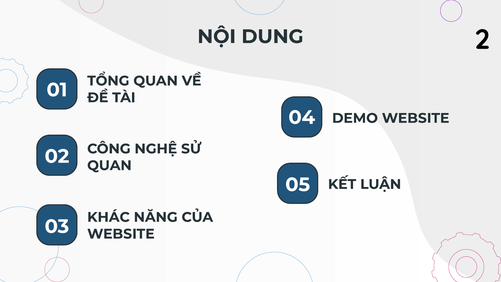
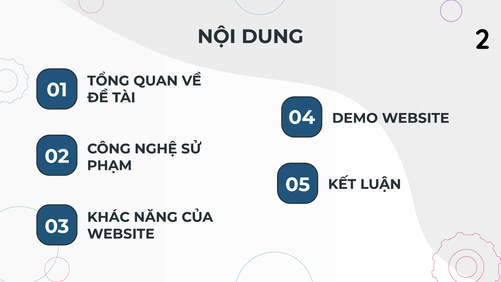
QUAN: QUAN -> PHẠM (109, 165)
